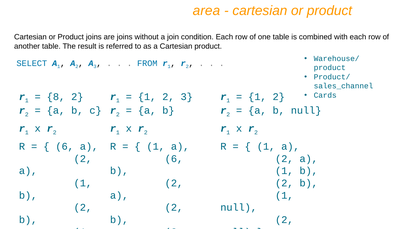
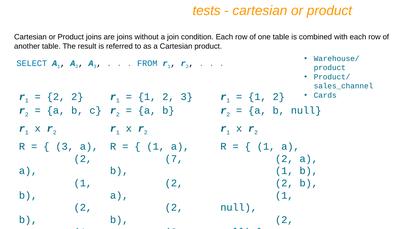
area: area -> tests (207, 11)
8: 8 -> 2 (56, 96)
6: 6 -> 3 (65, 146)
6: 6 -> 7 (174, 158)
